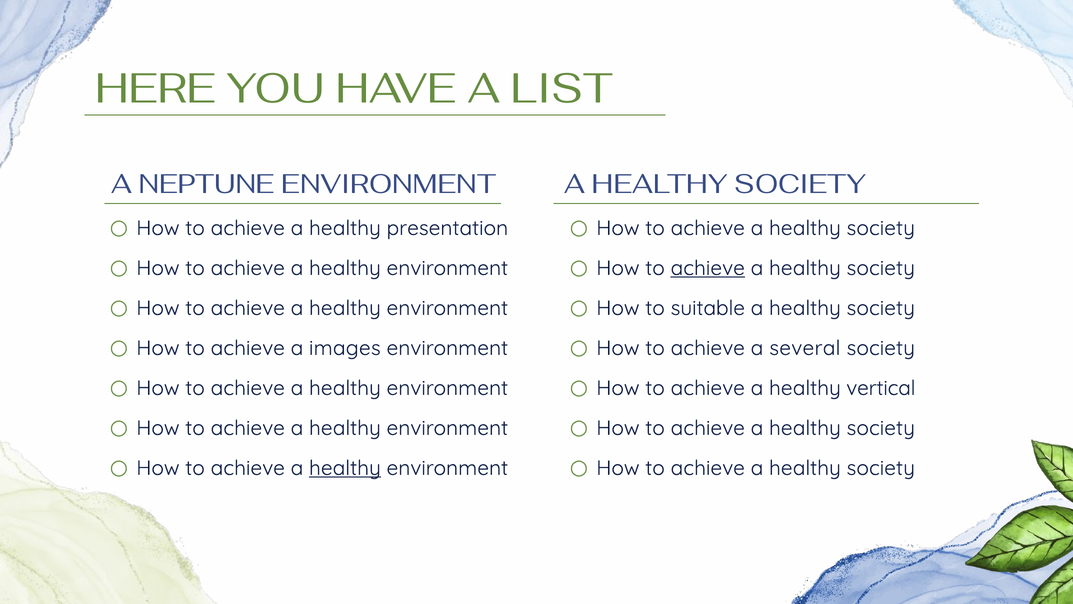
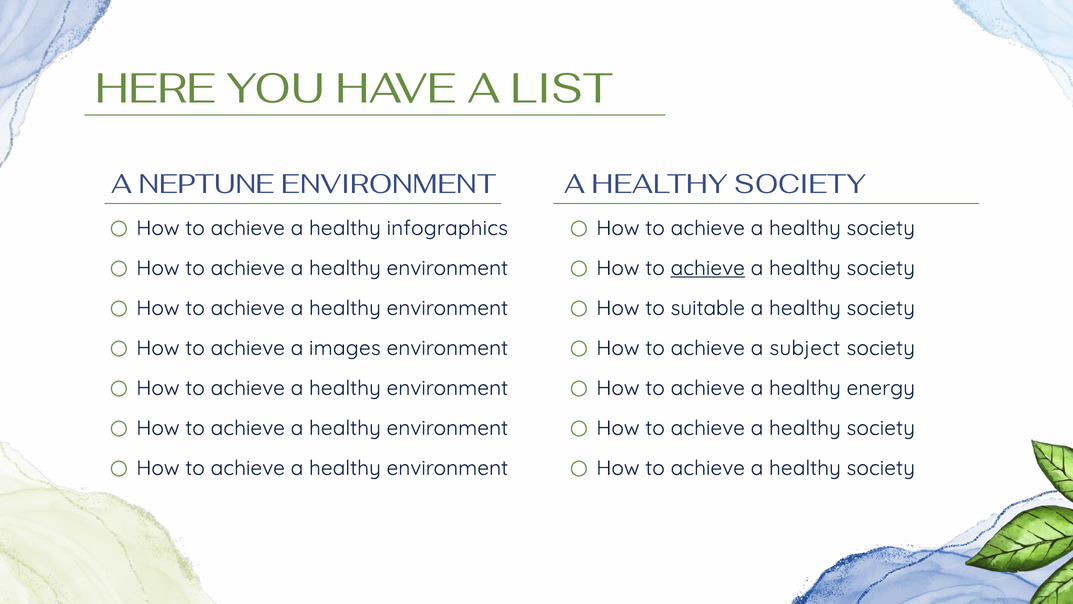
presentation: presentation -> infographics (447, 228)
several: several -> subject (805, 348)
vertical: vertical -> energy (881, 388)
healthy underline: present -> none (345, 468)
